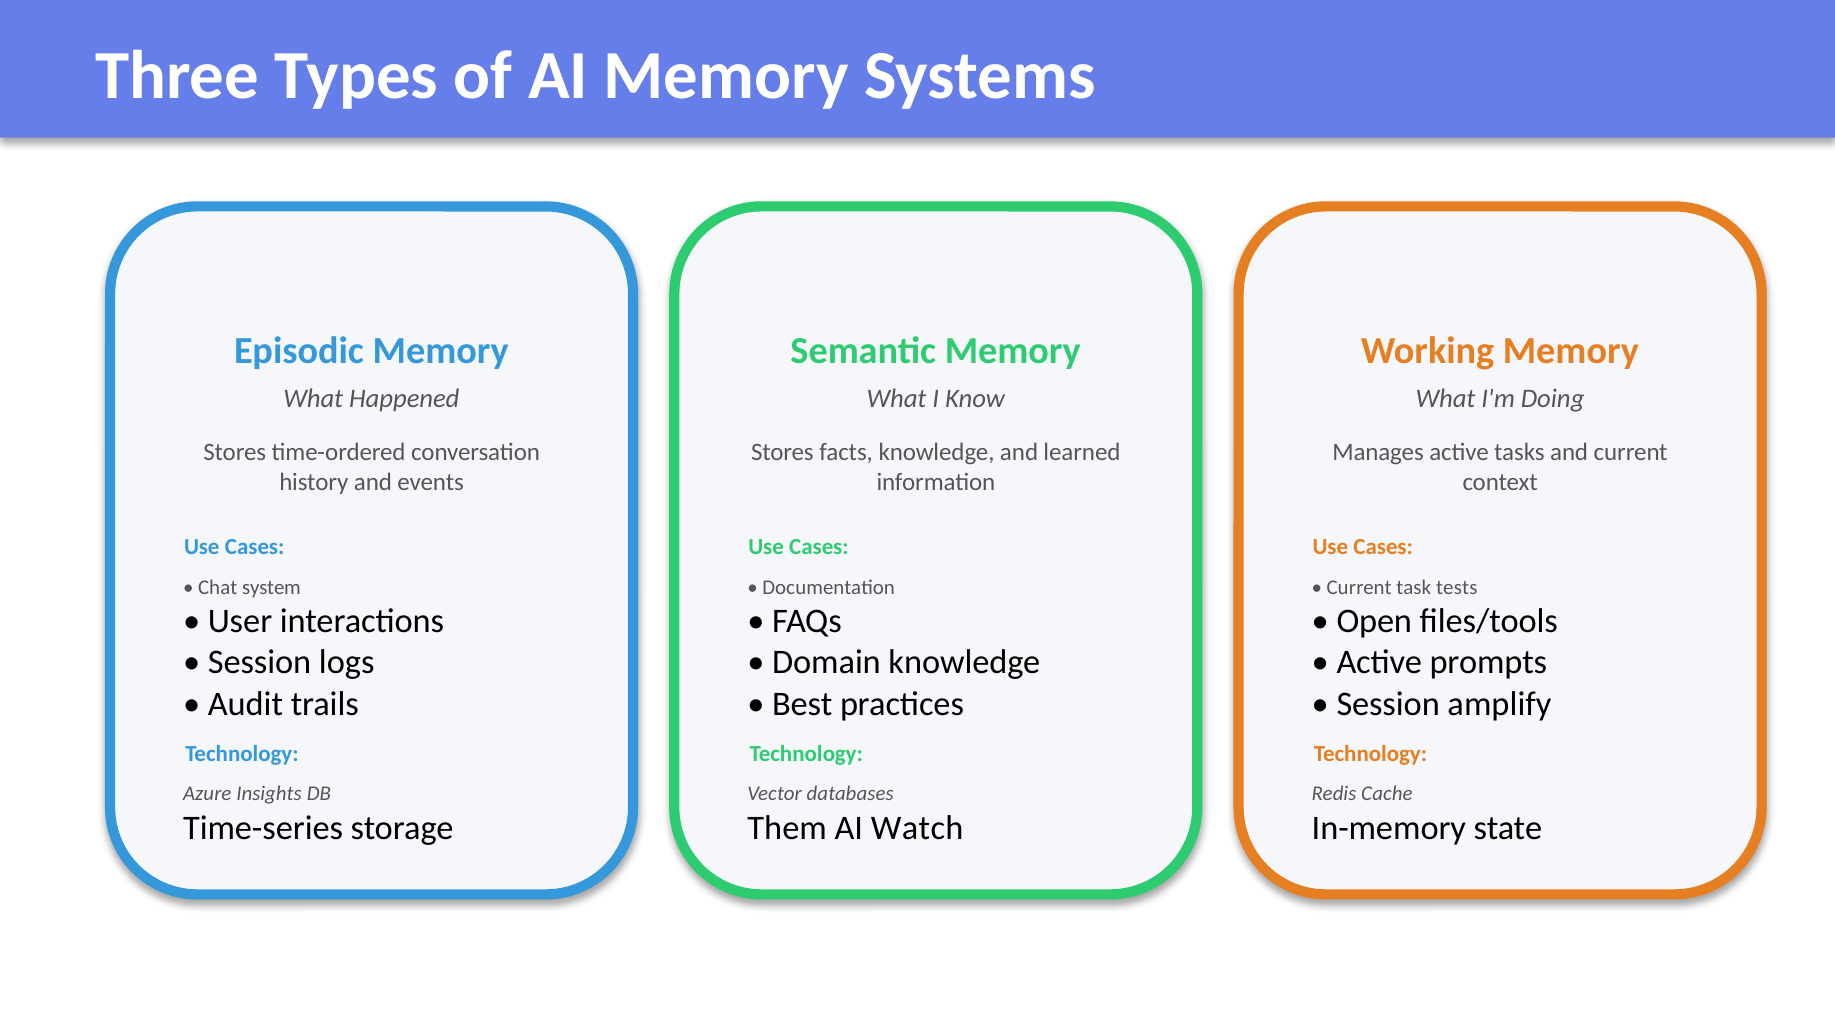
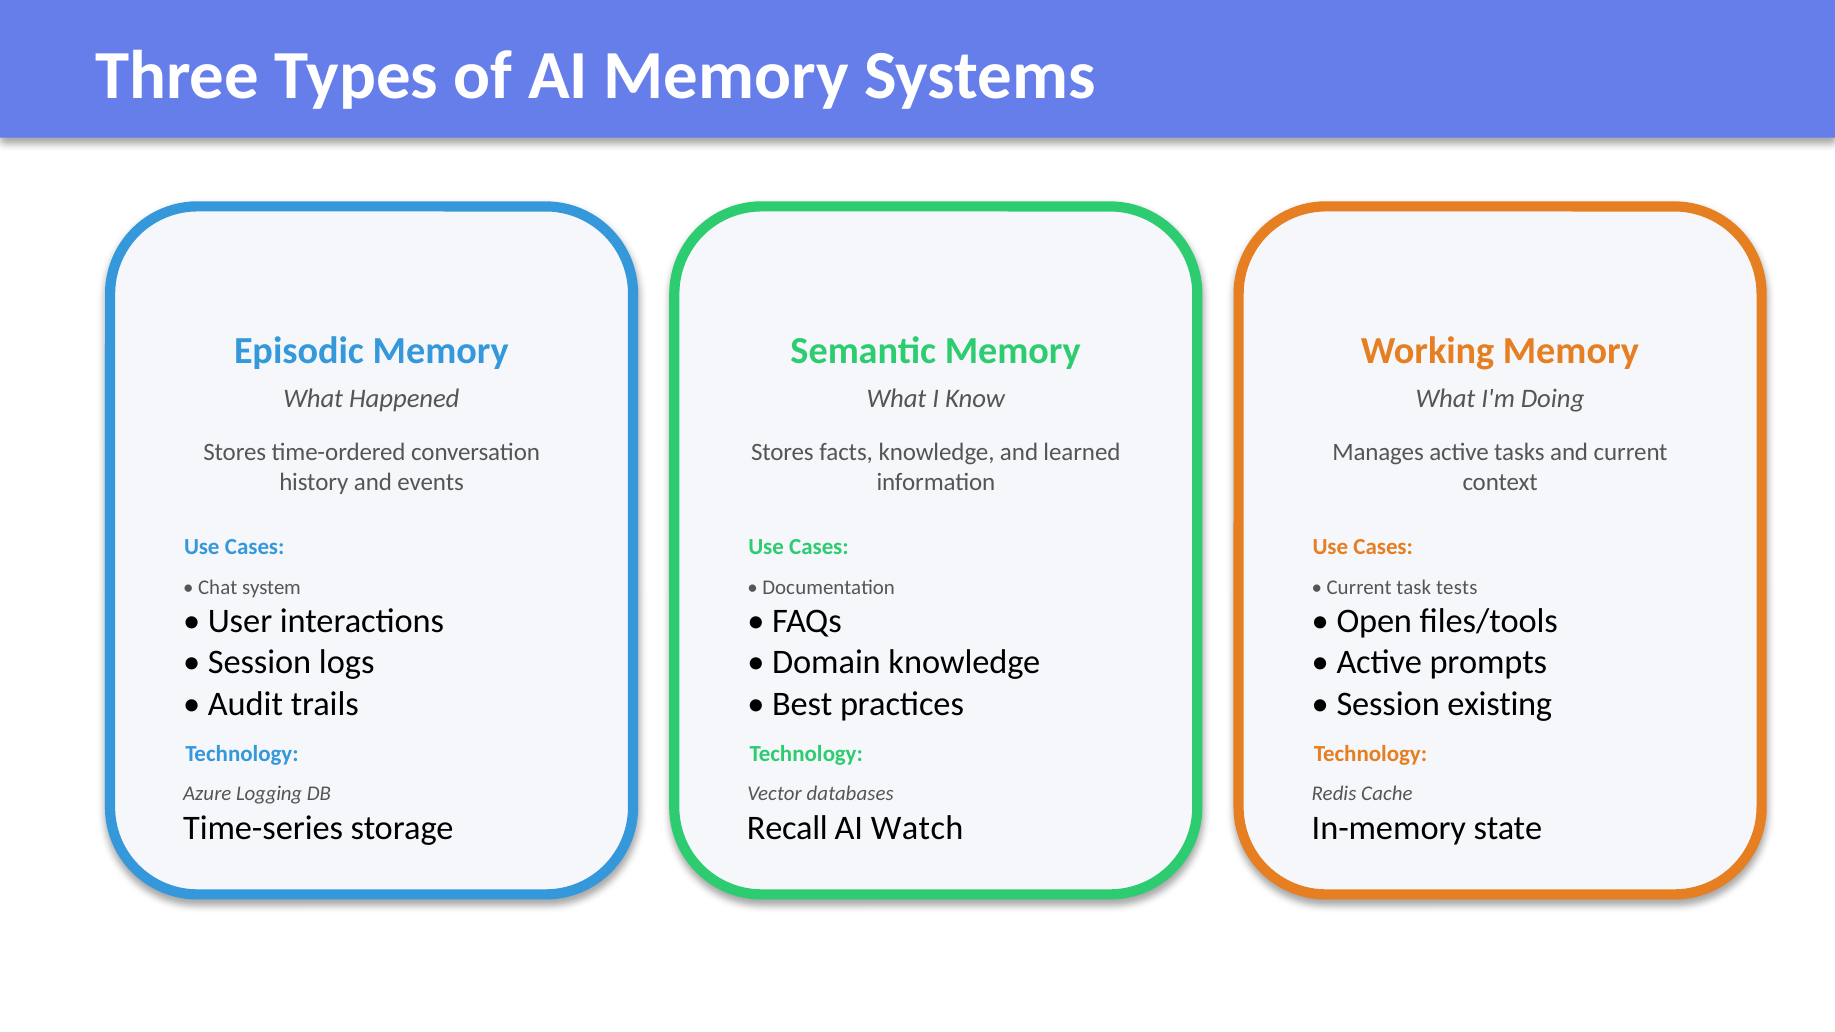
amplify: amplify -> existing (1500, 704)
Insights: Insights -> Logging (269, 794)
Them: Them -> Recall (787, 828)
